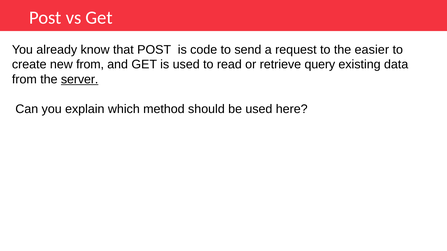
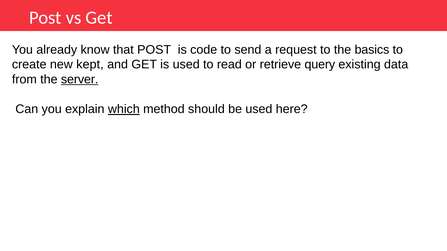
easier: easier -> basics (372, 50)
new from: from -> kept (90, 65)
which underline: none -> present (124, 109)
